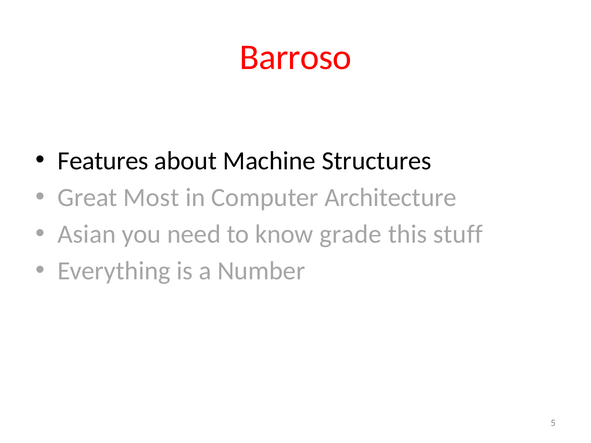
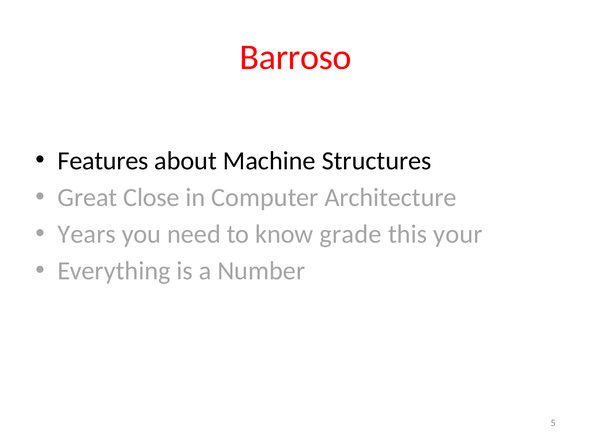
Most: Most -> Close (151, 198)
Asian: Asian -> Years (87, 234)
stuff: stuff -> your (458, 234)
